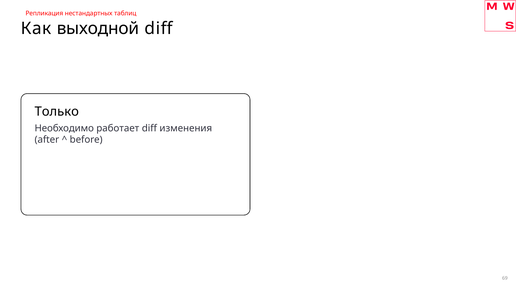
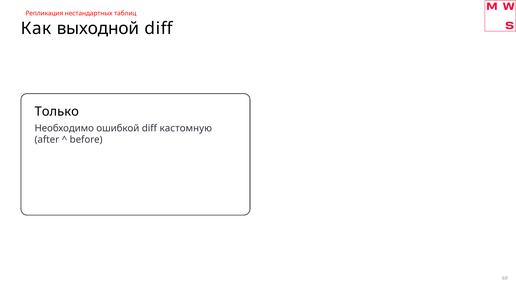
работает: работает -> ошибкой (118, 128)
изменения: изменения -> кастомную (186, 128)
